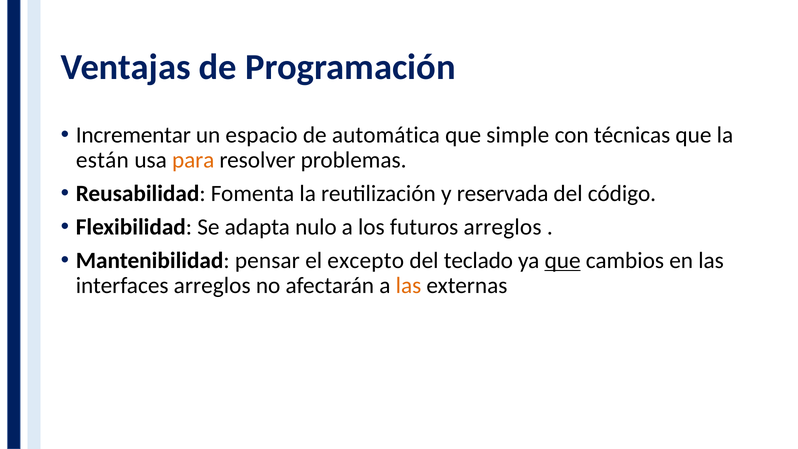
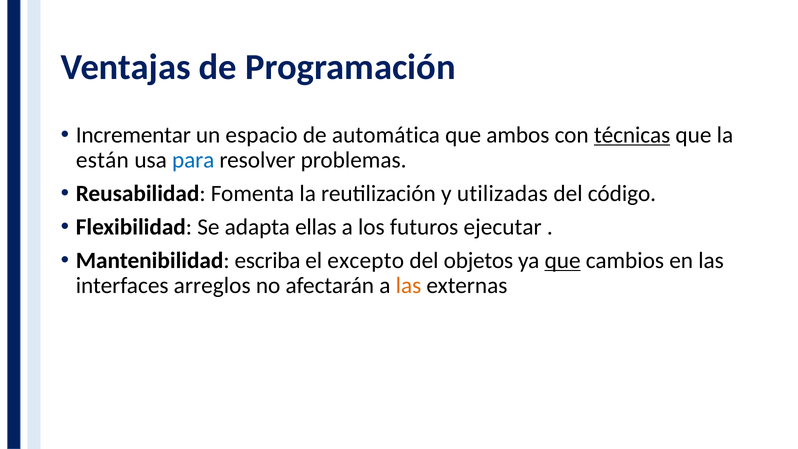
simple: simple -> ambos (518, 135)
técnicas underline: none -> present (632, 135)
para colour: orange -> blue (193, 160)
reservada: reservada -> utilizadas (502, 194)
nulo: nulo -> ellas (316, 227)
futuros arreglos: arreglos -> ejecutar (503, 227)
pensar: pensar -> escriba (268, 260)
teclado: teclado -> objetos (478, 260)
